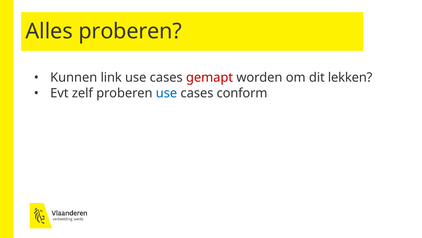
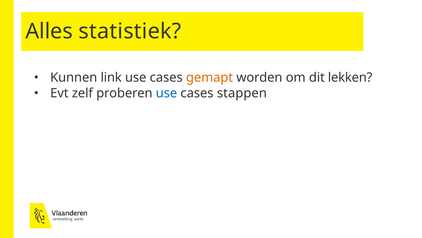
Alles proberen: proberen -> statistiek (130, 31)
gemapt colour: red -> orange (210, 77)
conform: conform -> stappen (242, 93)
